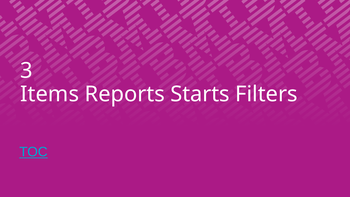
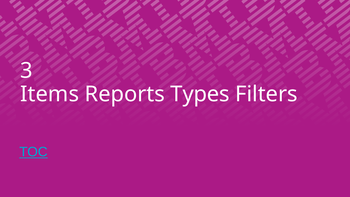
Starts: Starts -> Types (200, 94)
